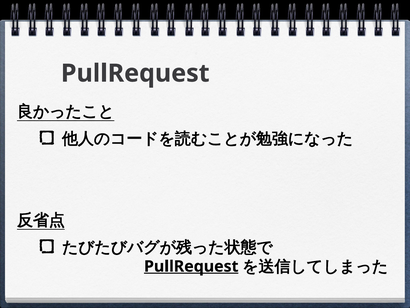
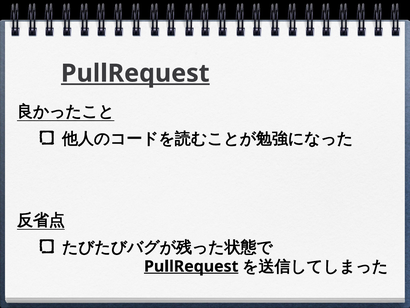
PullRequest underline: none -> present (135, 73)
